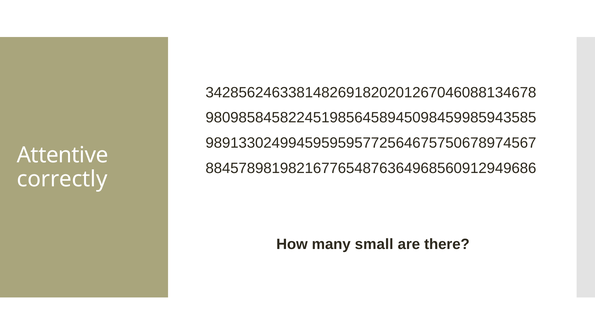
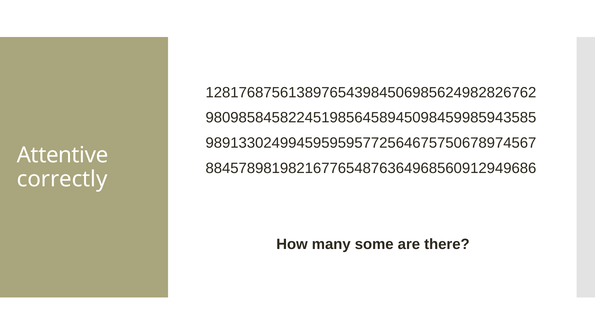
3428562463381482691820201267046088134678: 3428562463381482691820201267046088134678 -> 1281768756138976543984506985624982826762 (371, 92)
small: small -> some (374, 244)
